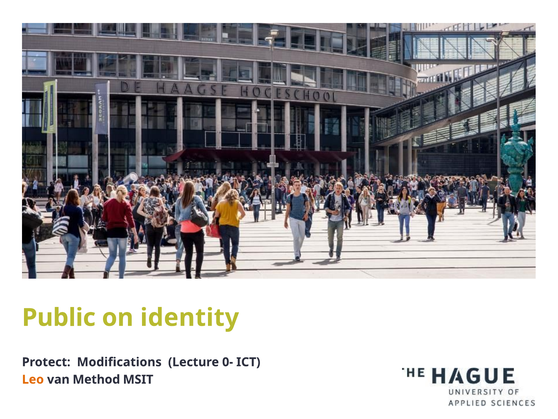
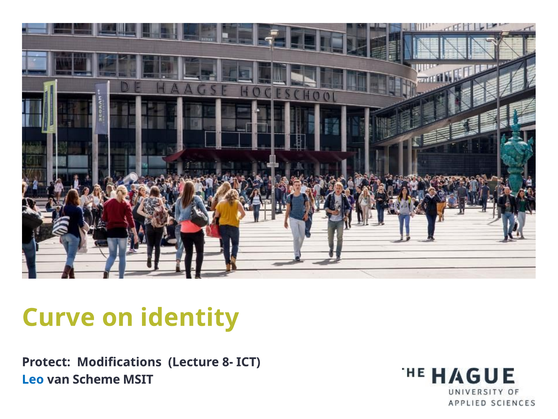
Public: Public -> Curve (59, 317)
0-: 0- -> 8- (228, 362)
Leo colour: orange -> blue (33, 379)
Method: Method -> Scheme (96, 379)
